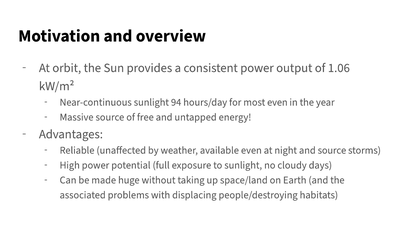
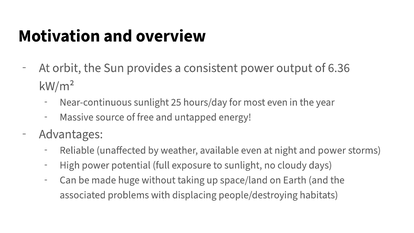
1.06: 1.06 -> 6.36 (339, 68)
94: 94 -> 25 (176, 102)
and source: source -> power (332, 150)
